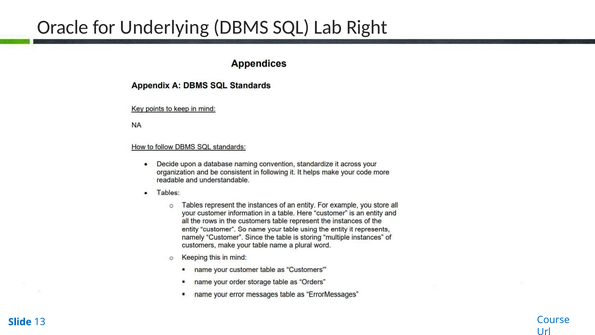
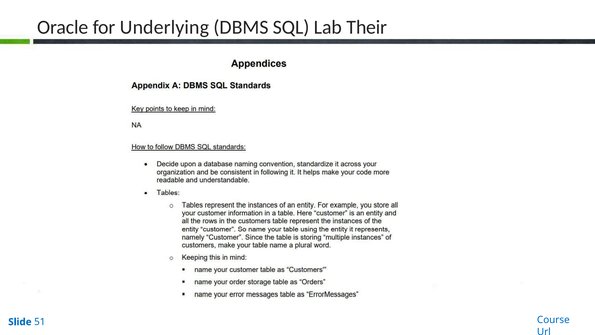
Right: Right -> Their (367, 27)
13: 13 -> 51 (40, 322)
